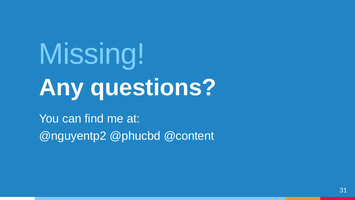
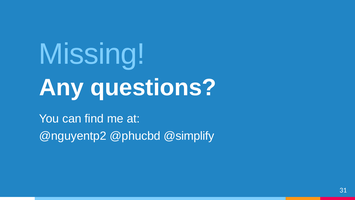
@content: @content -> @simplify (189, 136)
